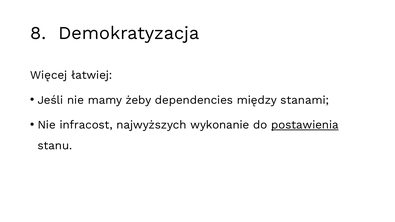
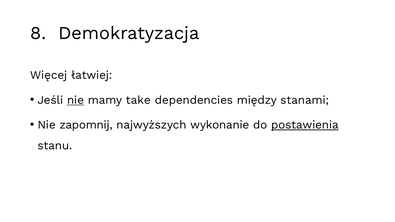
nie underline: none -> present (76, 100)
żeby: żeby -> take (138, 100)
infracost: infracost -> zapomnij (86, 125)
